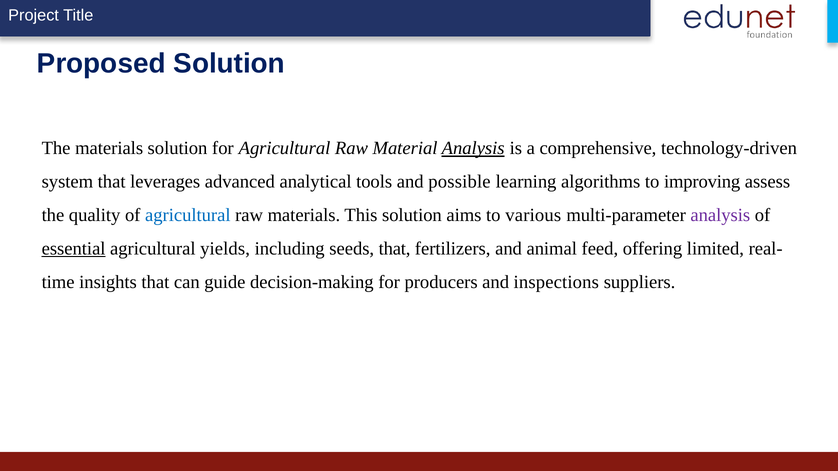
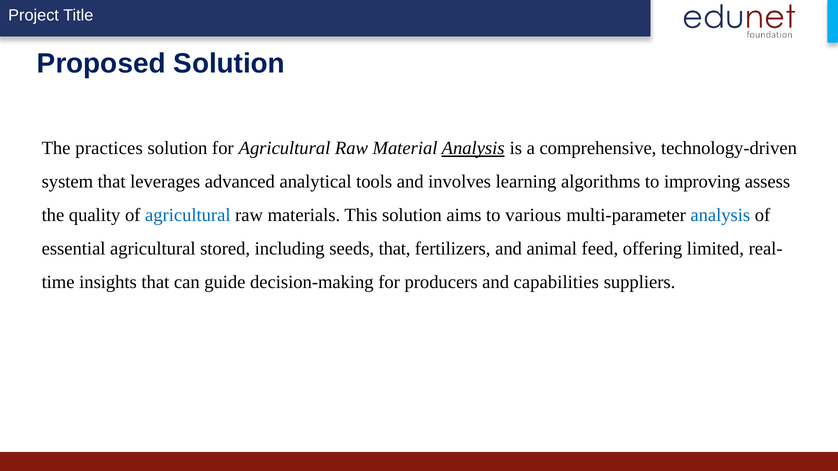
The materials: materials -> practices (109, 148)
possible: possible -> involves (460, 182)
analysis colour: purple -> blue (720, 215)
essential underline: present -> none (74, 249)
yields: yields -> stored (225, 249)
inspections: inspections -> capabilities (556, 282)
